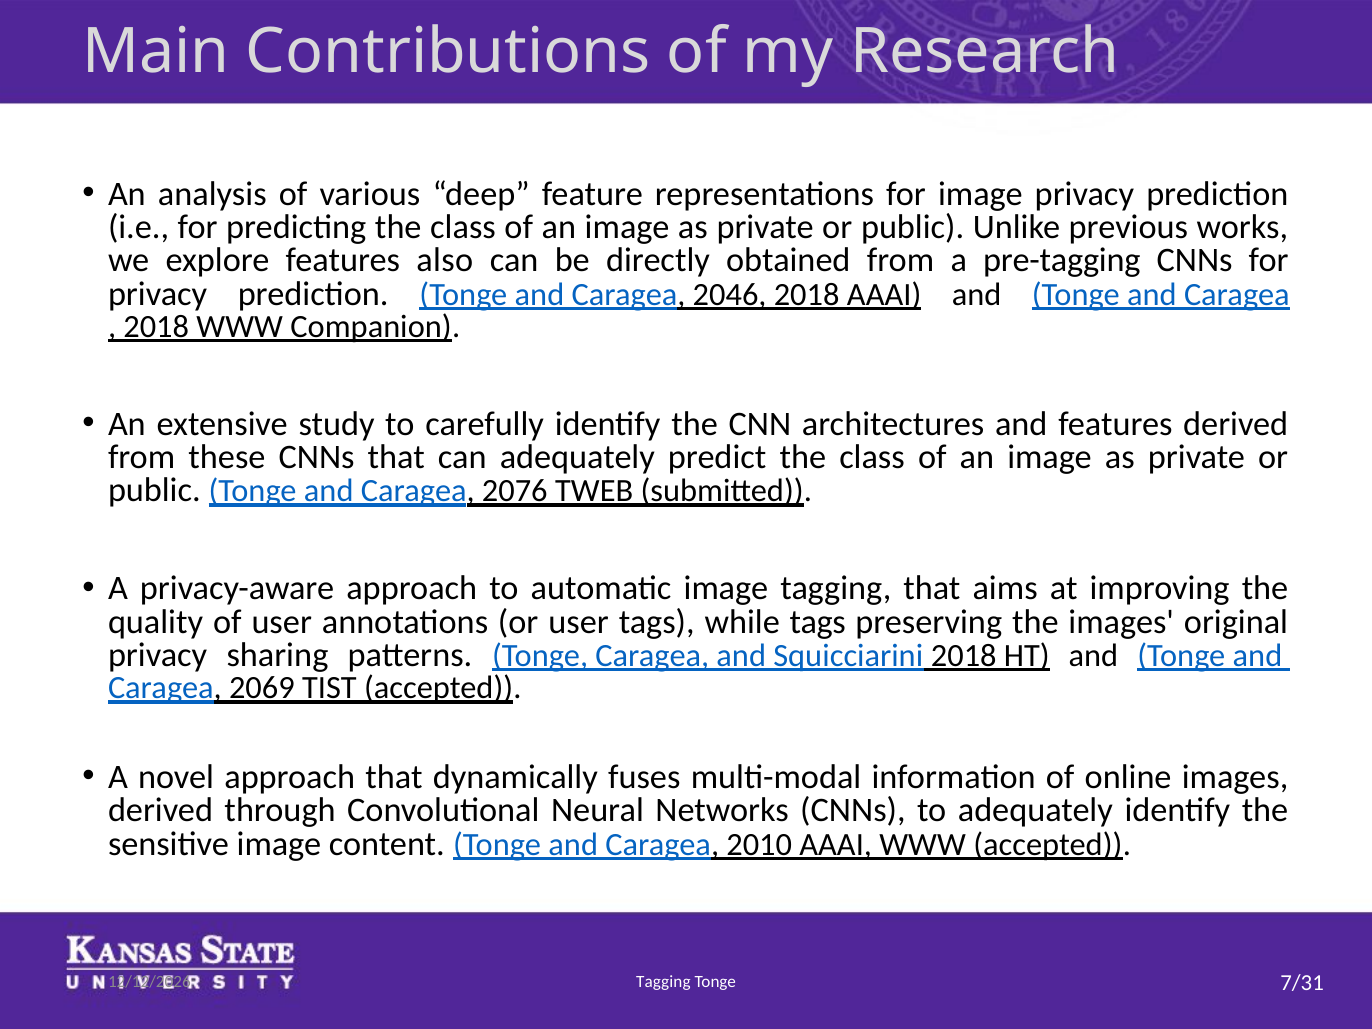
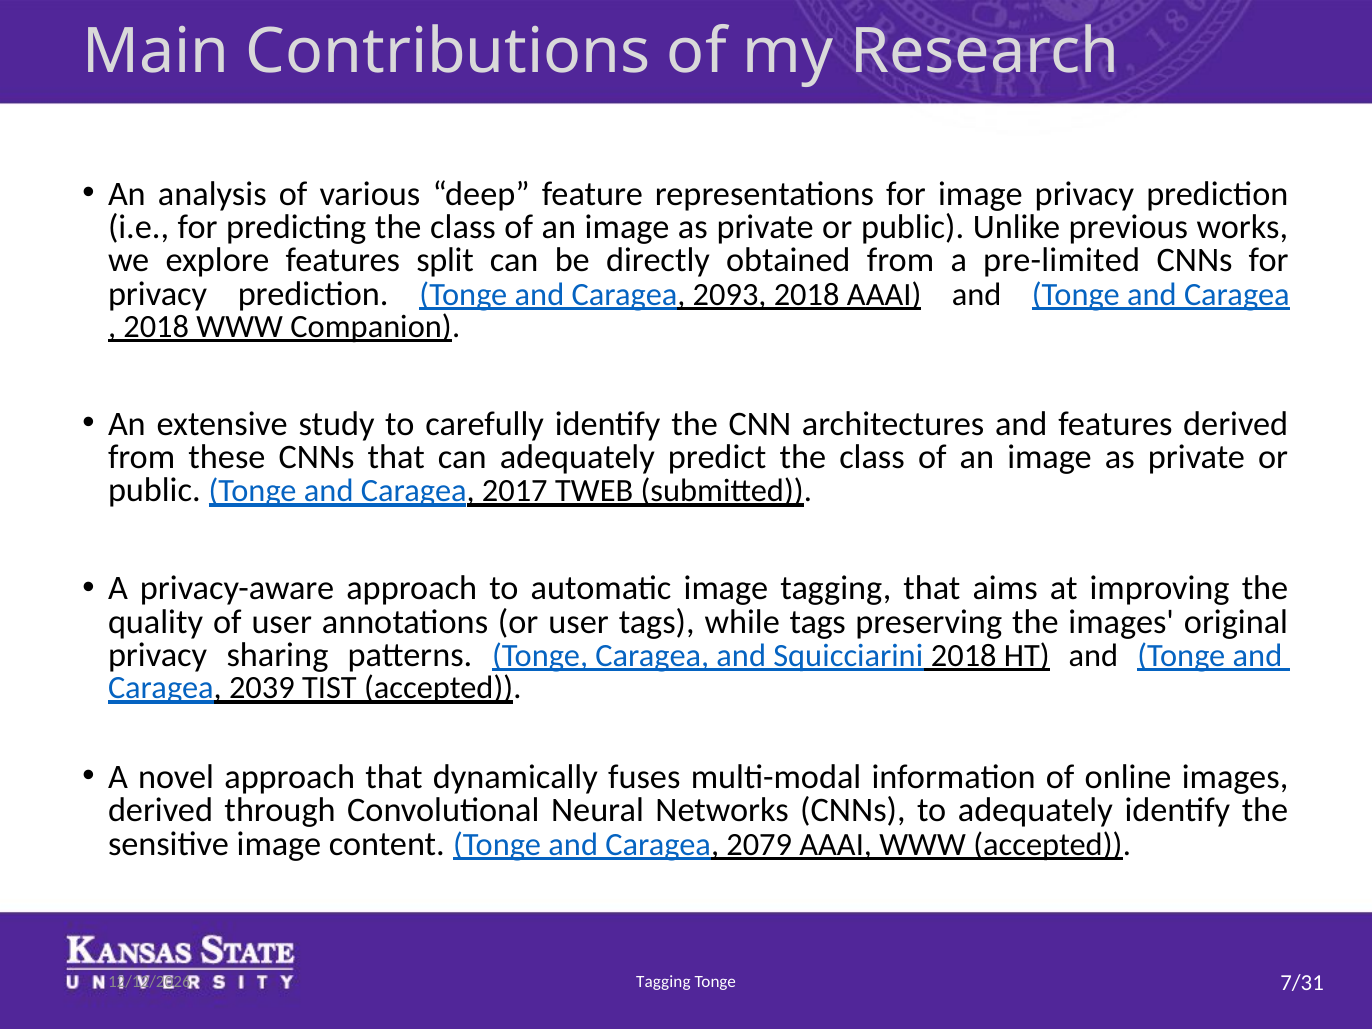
also: also -> split (445, 260)
pre-tagging: pre-tagging -> pre-limited (1062, 260)
2046: 2046 -> 2093 (730, 294)
2076: 2076 -> 2017 (515, 491)
2069: 2069 -> 2039 (262, 688)
2010: 2010 -> 2079 (759, 844)
